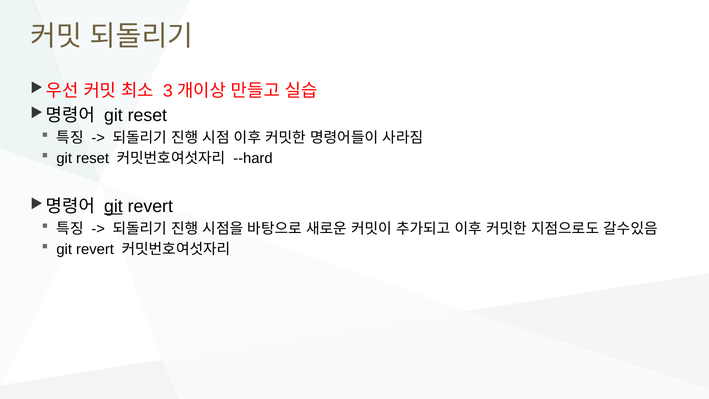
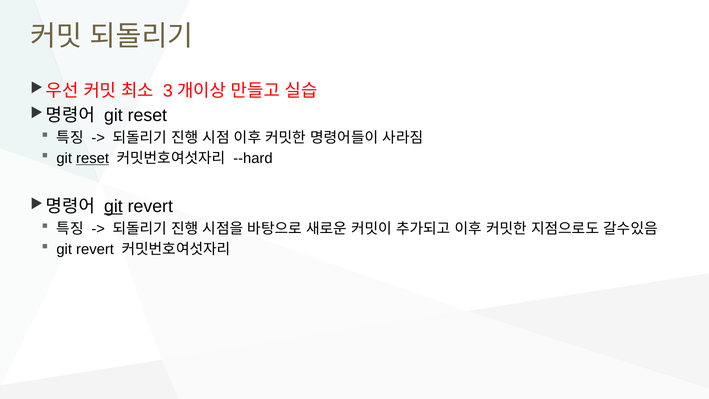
reset underline: none -> present (93, 158)
